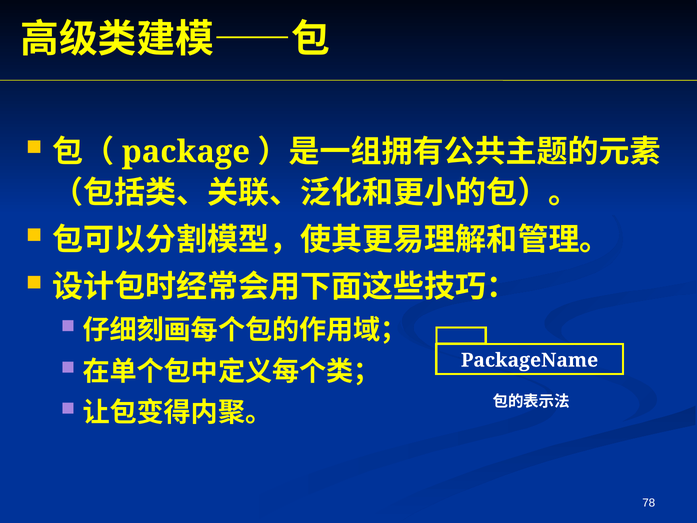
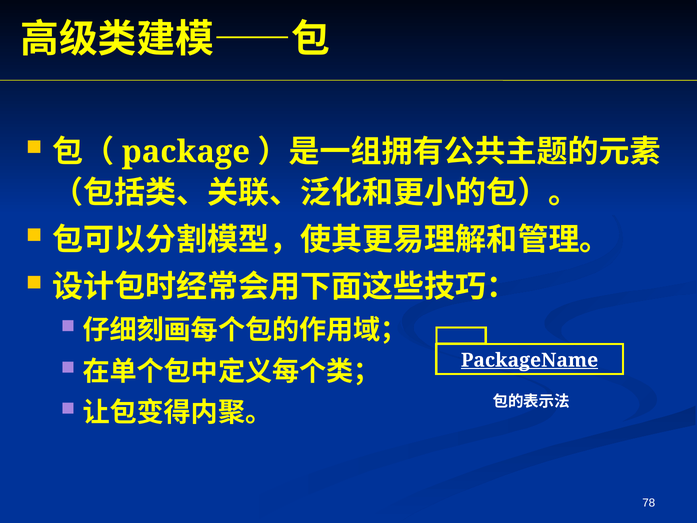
PackageName underline: none -> present (530, 360)
